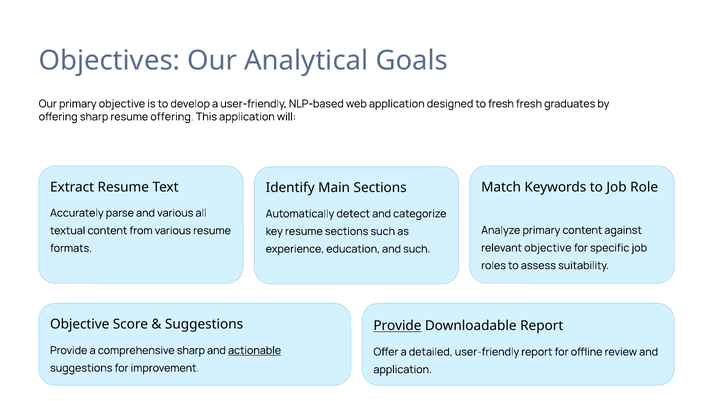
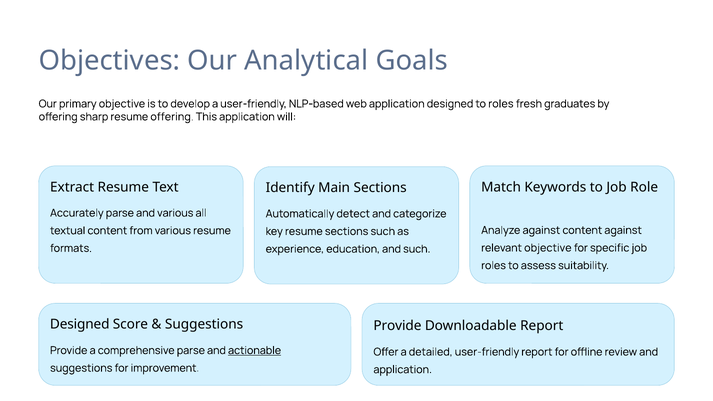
to fresh: fresh -> roles (501, 104)
Analyze primary: primary -> against (541, 230)
Objective: Objective -> Designed (80, 325)
Provide underline: present -> none (397, 326)
comprehensive sharp: sharp -> parse (191, 351)
